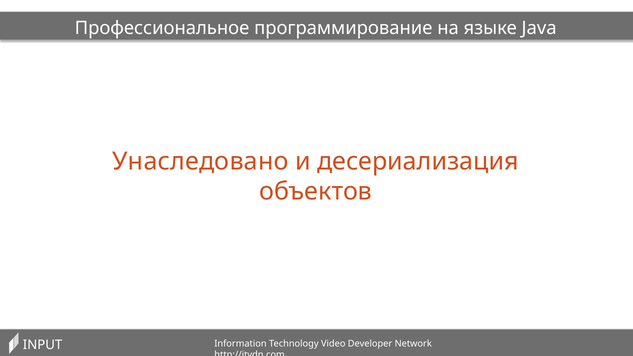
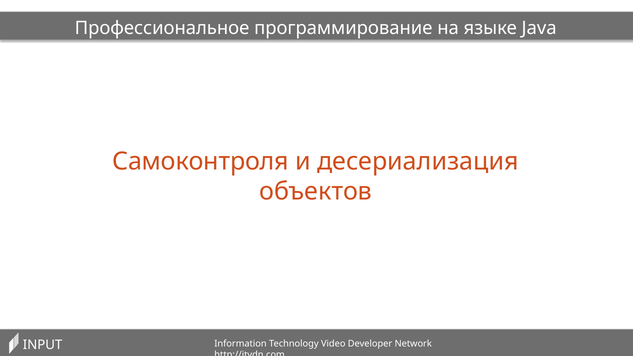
Унаследовано: Унаследовано -> Самоконтроля (201, 162)
